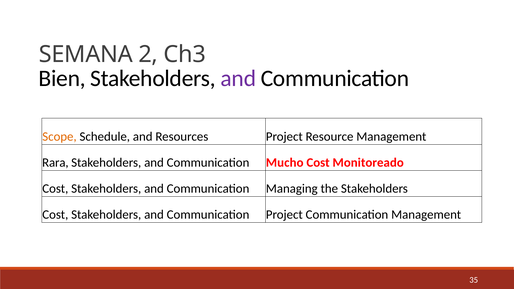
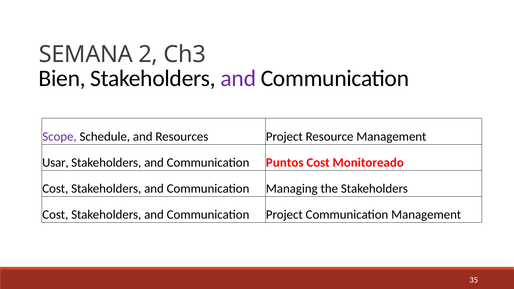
Scope colour: orange -> purple (59, 137)
Rara: Rara -> Usar (55, 163)
Mucho: Mucho -> Puntos (285, 163)
